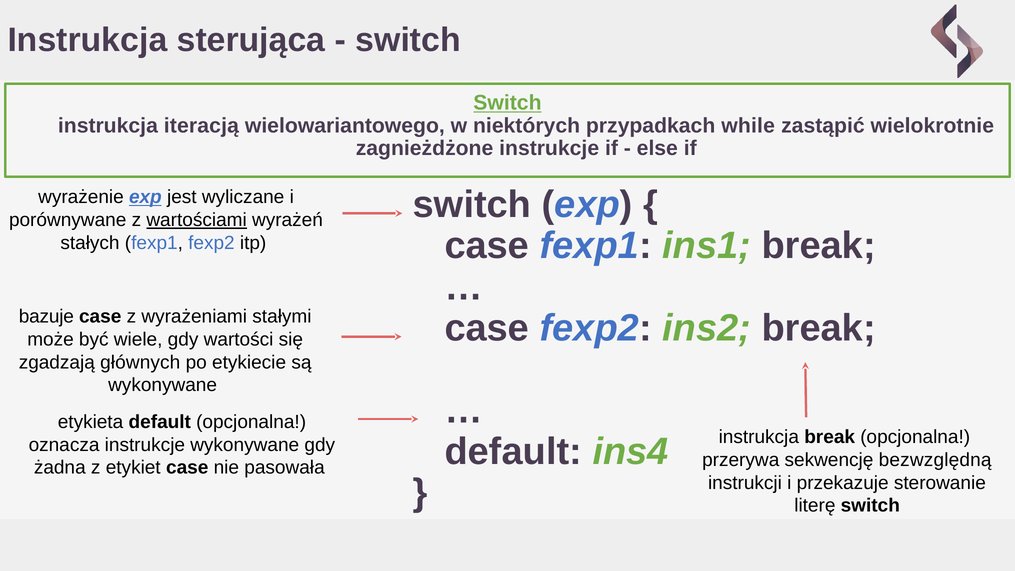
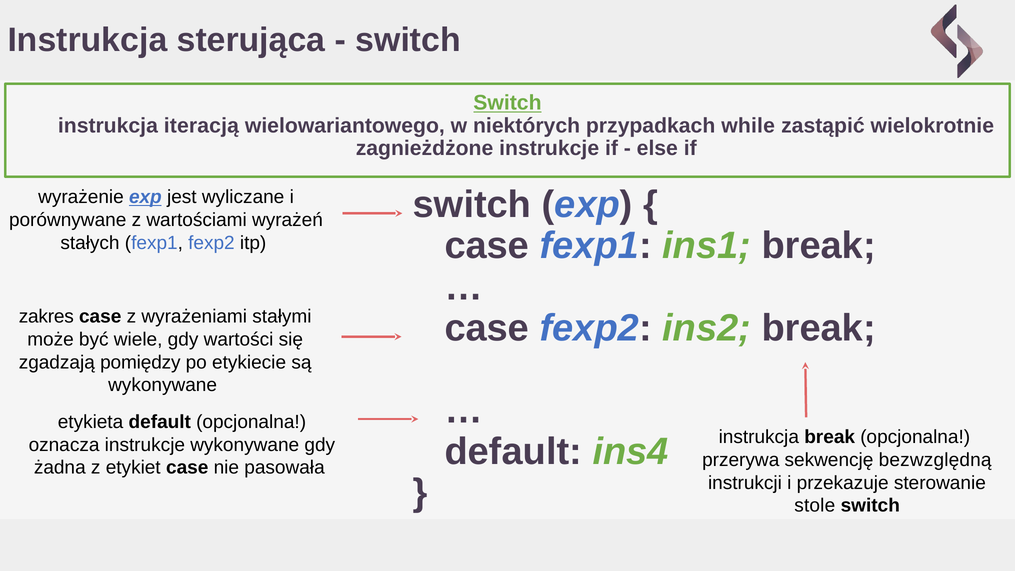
wartościami underline: present -> none (197, 220)
bazuje: bazuje -> zakres (46, 317)
głównych: głównych -> pomiędzy (140, 362)
literę: literę -> stole (815, 506)
